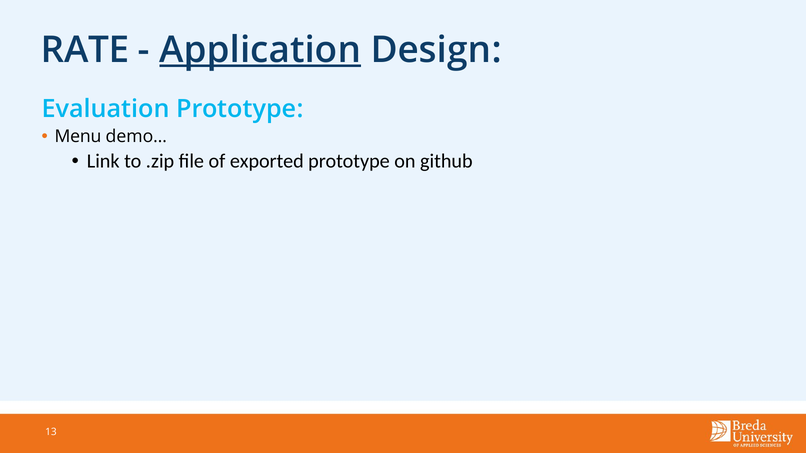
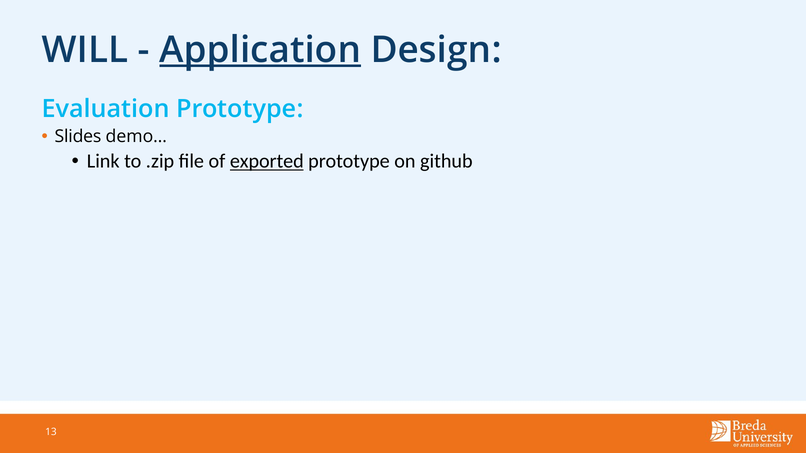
RATE: RATE -> WILL (85, 50)
Menu: Menu -> Slides (78, 137)
exported underline: none -> present (267, 161)
